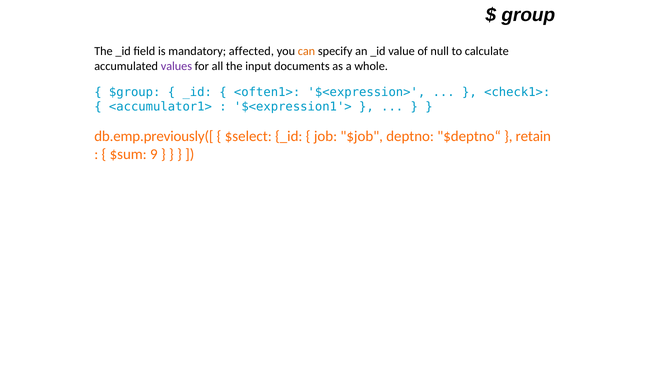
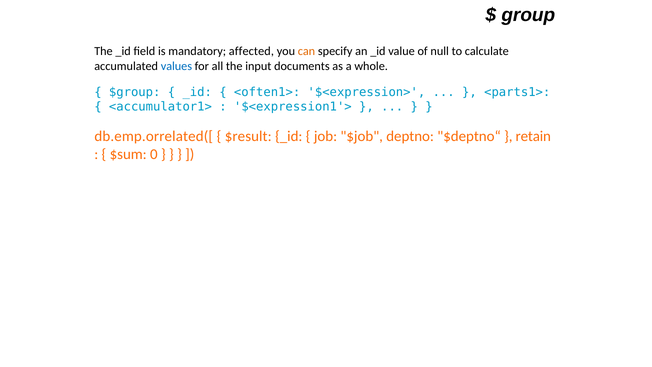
values colour: purple -> blue (176, 66)
<check1>: <check1> -> <parts1> (517, 92)
db.emp.previously([: db.emp.previously([ -> db.emp.orrelated([ (154, 136)
$select: $select -> $result (248, 136)
9: 9 -> 0 (154, 154)
